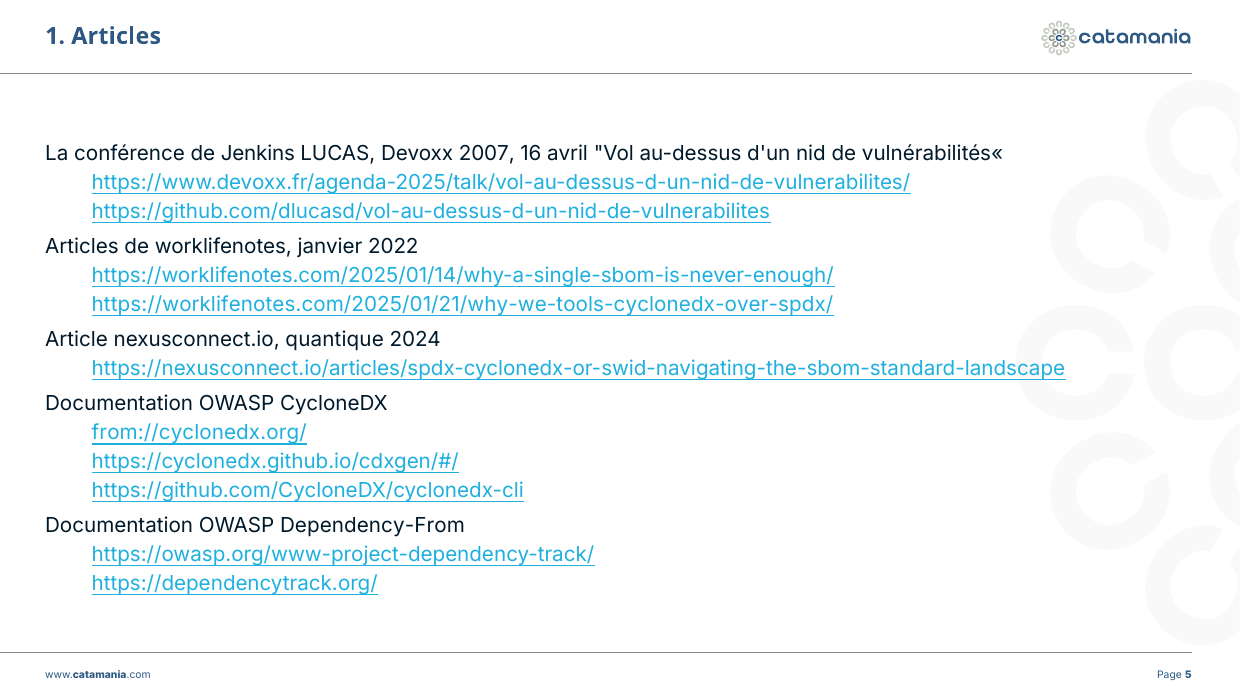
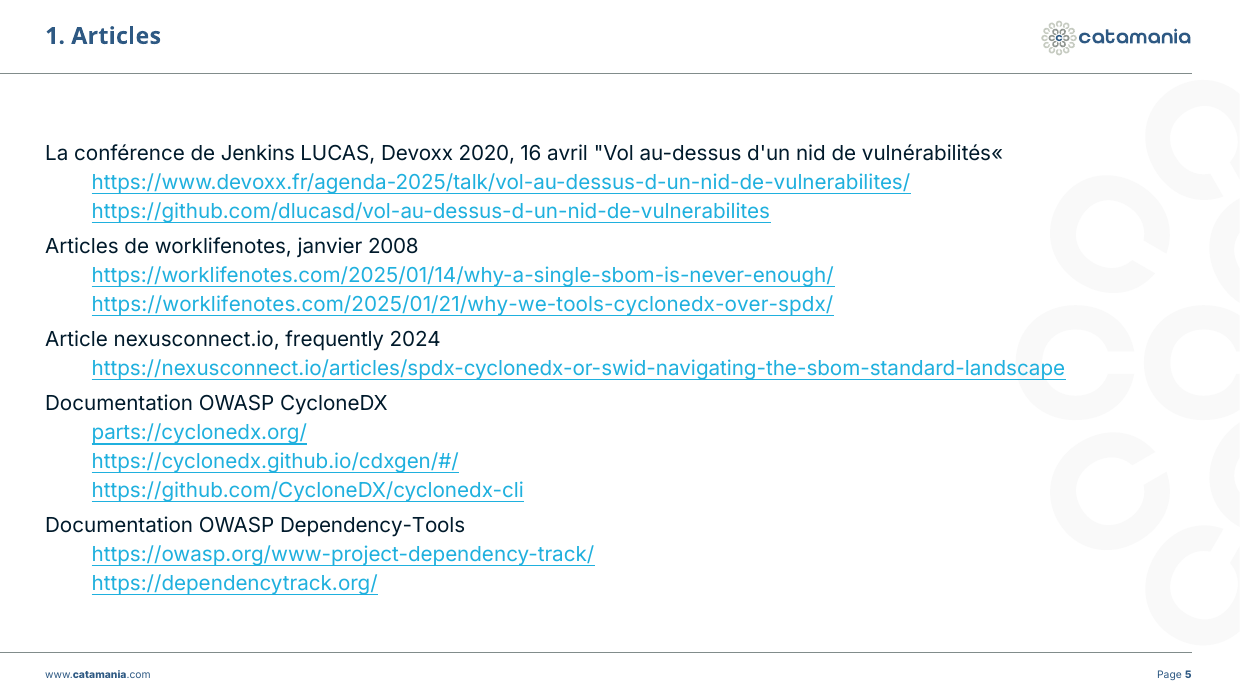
2007: 2007 -> 2020 (487, 154)
2022: 2022 -> 2008 (393, 247)
quantique: quantique -> frequently (335, 340)
from://cyclonedx.org/: from://cyclonedx.org/ -> parts://cyclonedx.org/ (199, 433)
Dependency-From: Dependency-From -> Dependency-Tools (373, 526)
